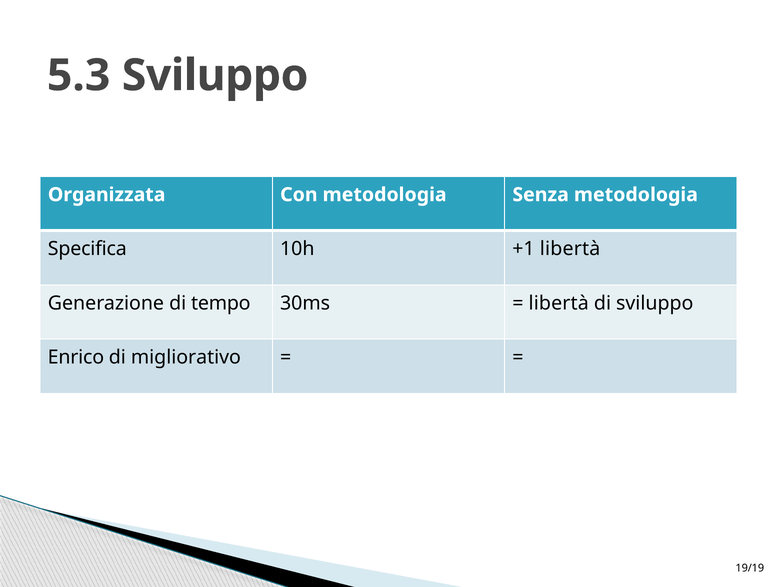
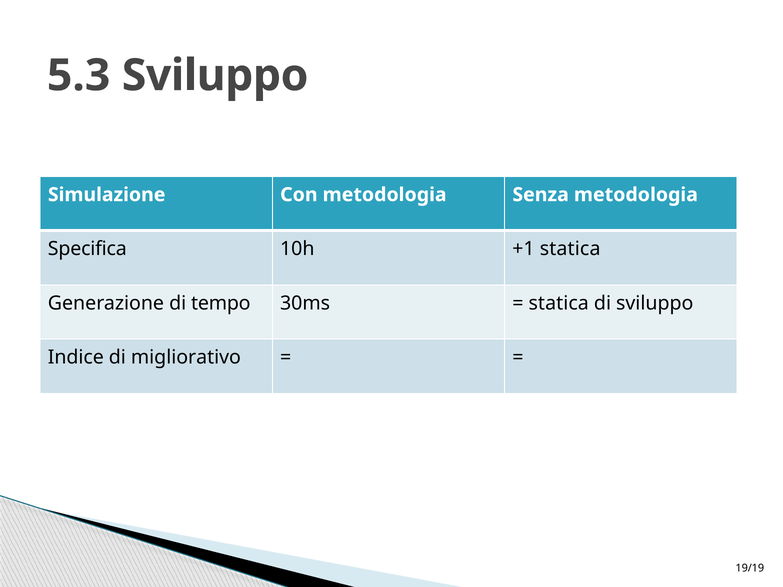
Organizzata: Organizzata -> Simulazione (107, 195)
+1 libertà: libertà -> statica (570, 249)
libertà: libertà -> statica (559, 303)
Enrico: Enrico -> Indice (76, 358)
